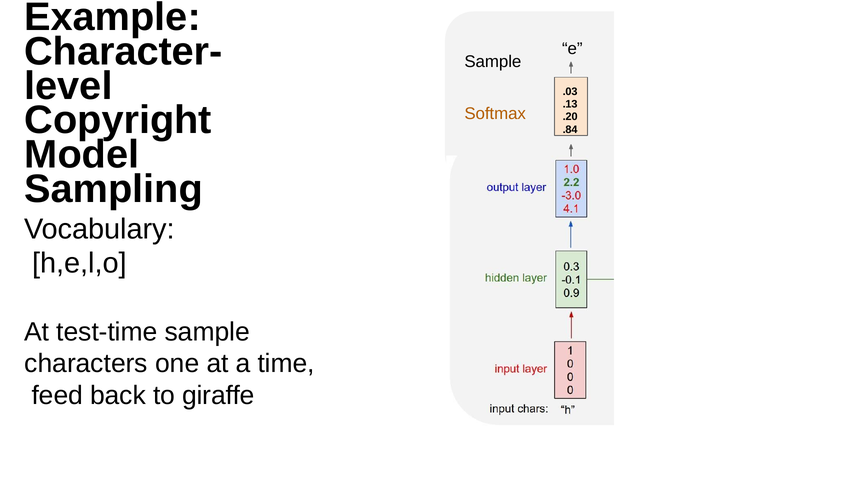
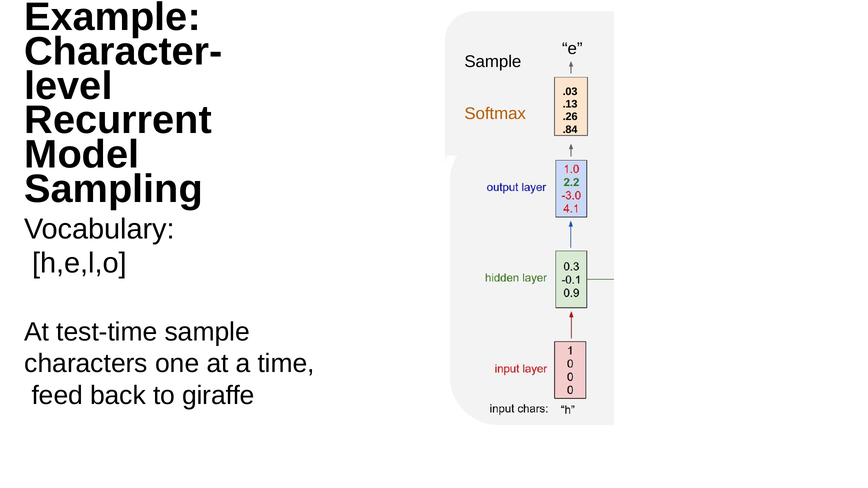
Copyright: Copyright -> Recurrent (118, 120)
.20: .20 -> .26 (570, 117)
